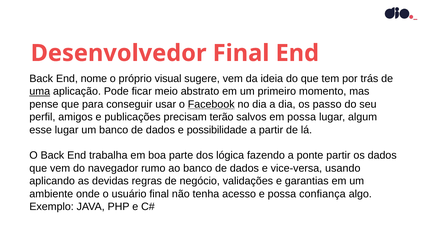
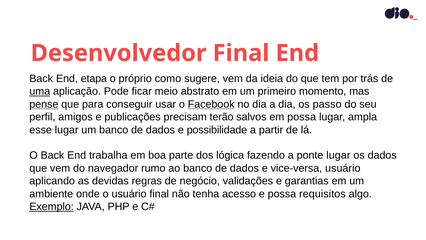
nome: nome -> etapa (94, 79)
visual: visual -> como (168, 79)
pense underline: none -> present (44, 104)
algum: algum -> ampla (363, 117)
ponte partir: partir -> lugar (338, 155)
vice-versa usando: usando -> usuário (343, 168)
confiança: confiança -> requisitos (322, 194)
Exemplo underline: none -> present (52, 206)
